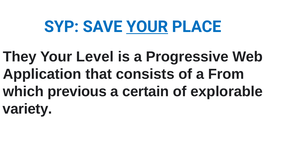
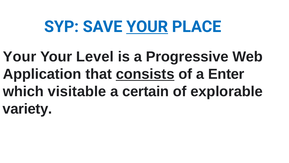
They: They -> Your (20, 57)
consists underline: none -> present (145, 74)
From: From -> Enter (226, 74)
previous: previous -> visitable (77, 91)
